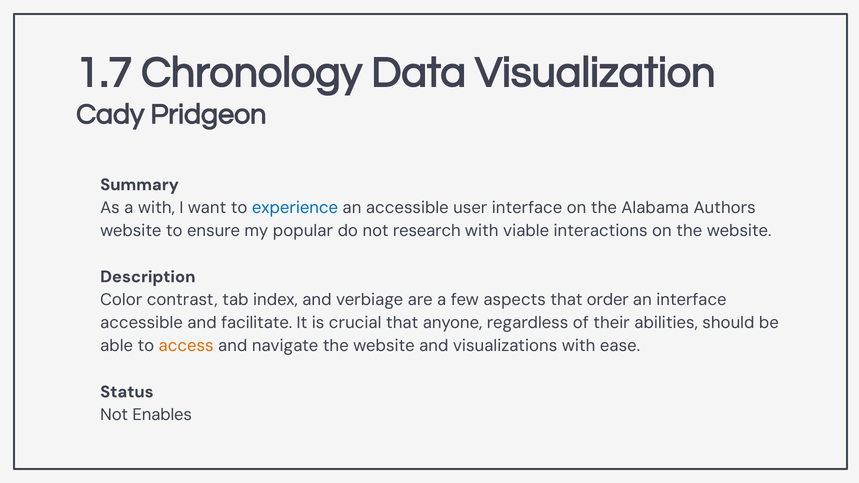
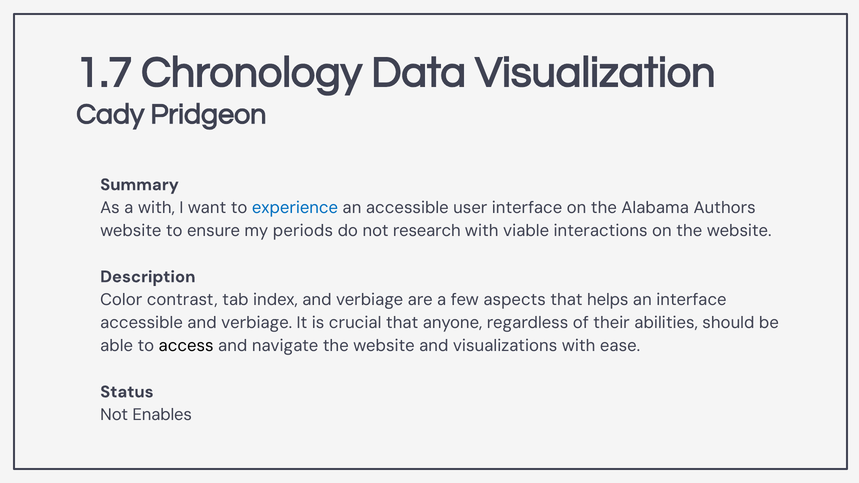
popular: popular -> periods (303, 231)
order: order -> helps (608, 300)
accessible and facilitate: facilitate -> verbiage (257, 323)
access colour: orange -> black (186, 346)
